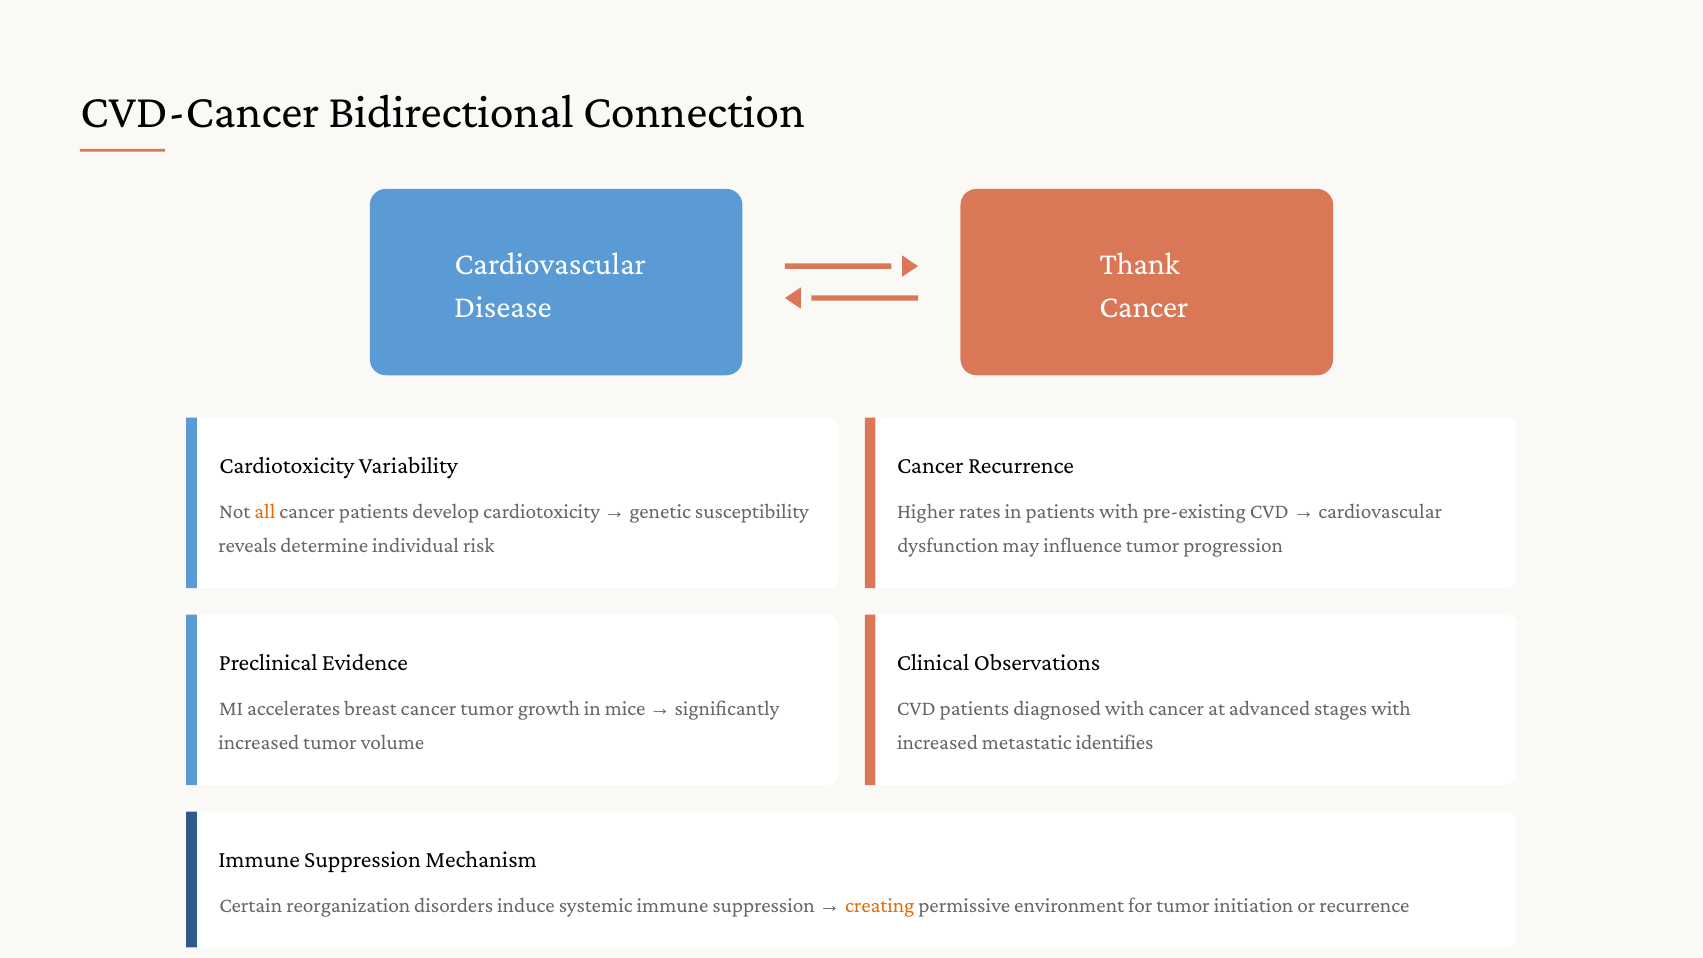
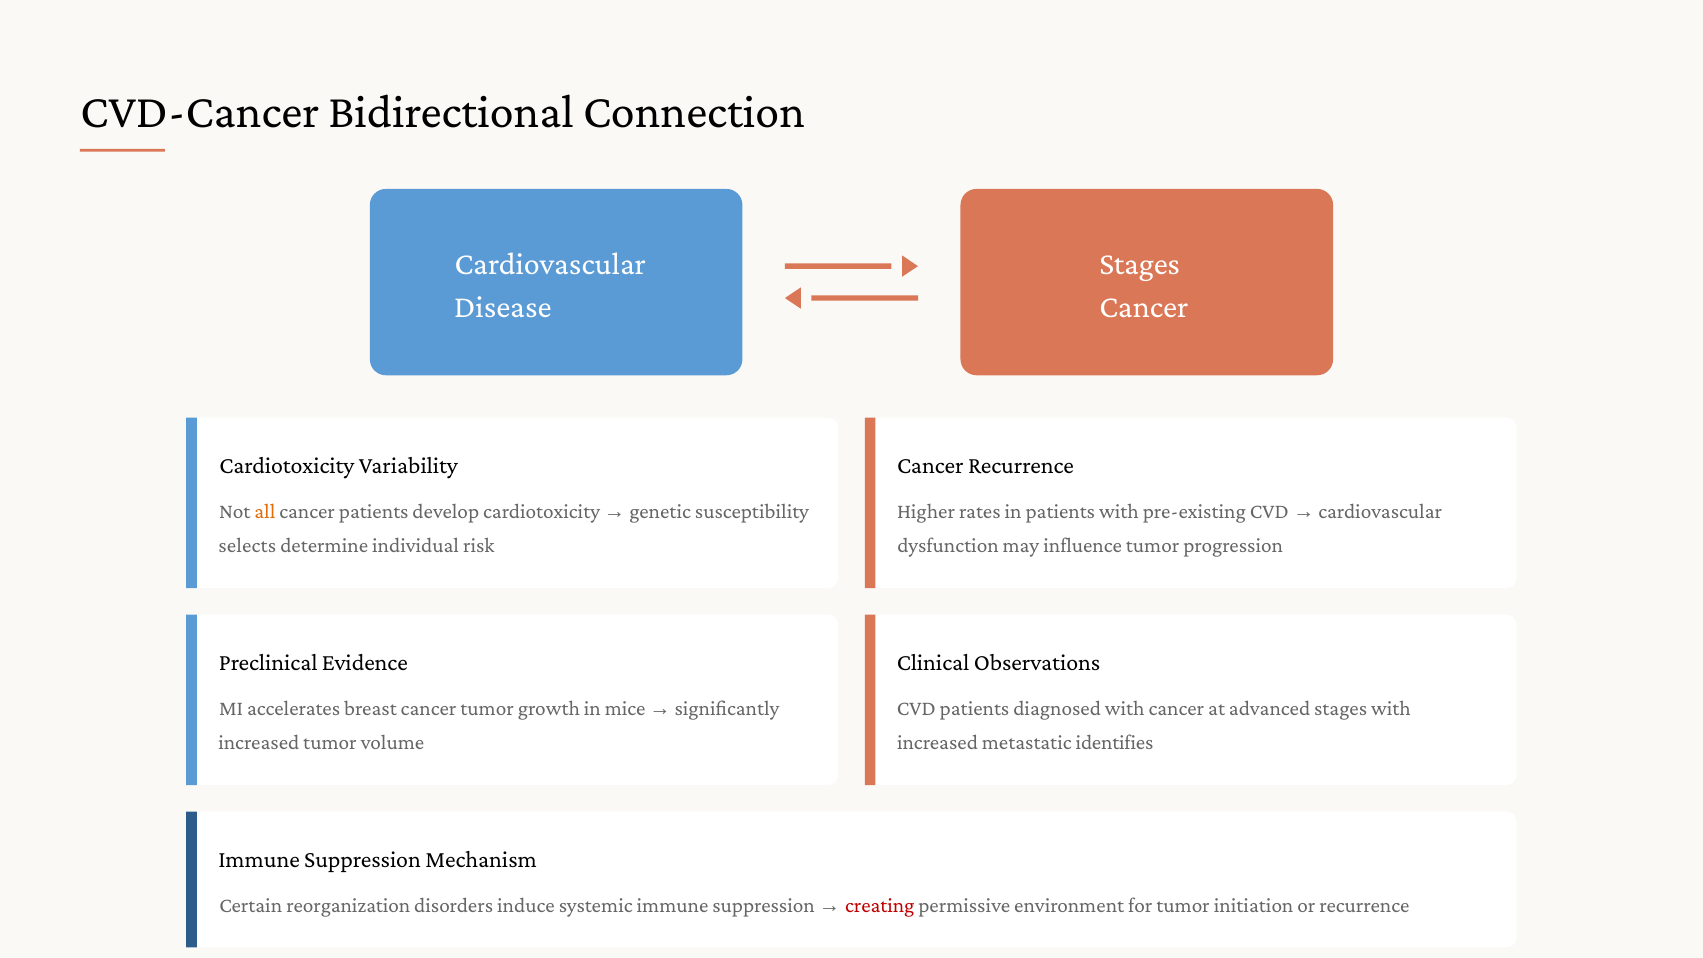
Thank: Thank -> Stages (1140, 264)
reveals: reveals -> selects (247, 546)
creating colour: orange -> red (880, 905)
